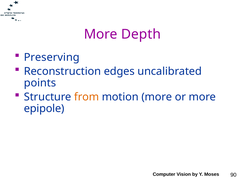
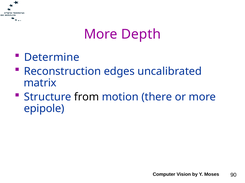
Preserving: Preserving -> Determine (52, 58)
points: points -> matrix (40, 83)
from colour: orange -> black (87, 97)
motion more: more -> there (157, 97)
